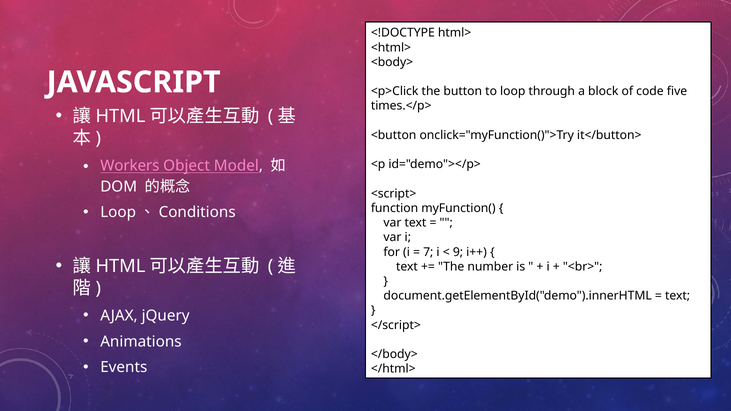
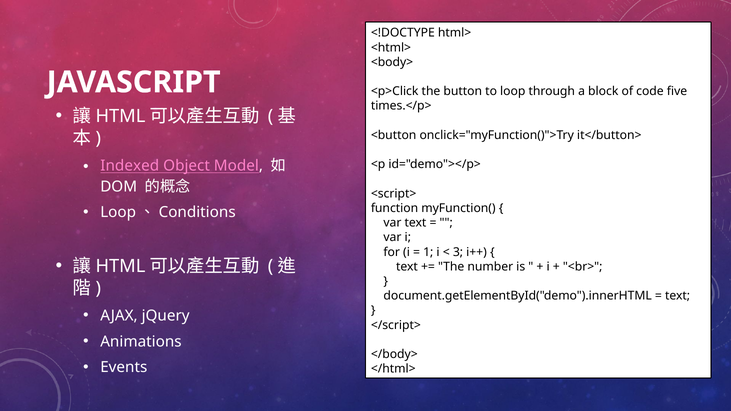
Workers: Workers -> Indexed (130, 166)
7: 7 -> 1 (428, 252)
9: 9 -> 3 (458, 252)
